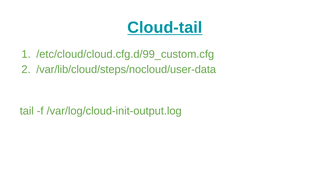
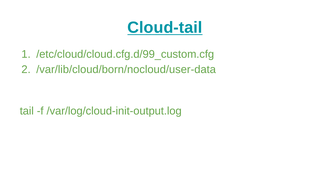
/var/lib/cloud/steps/nocloud/user-data: /var/lib/cloud/steps/nocloud/user-data -> /var/lib/cloud/born/nocloud/user-data (126, 69)
